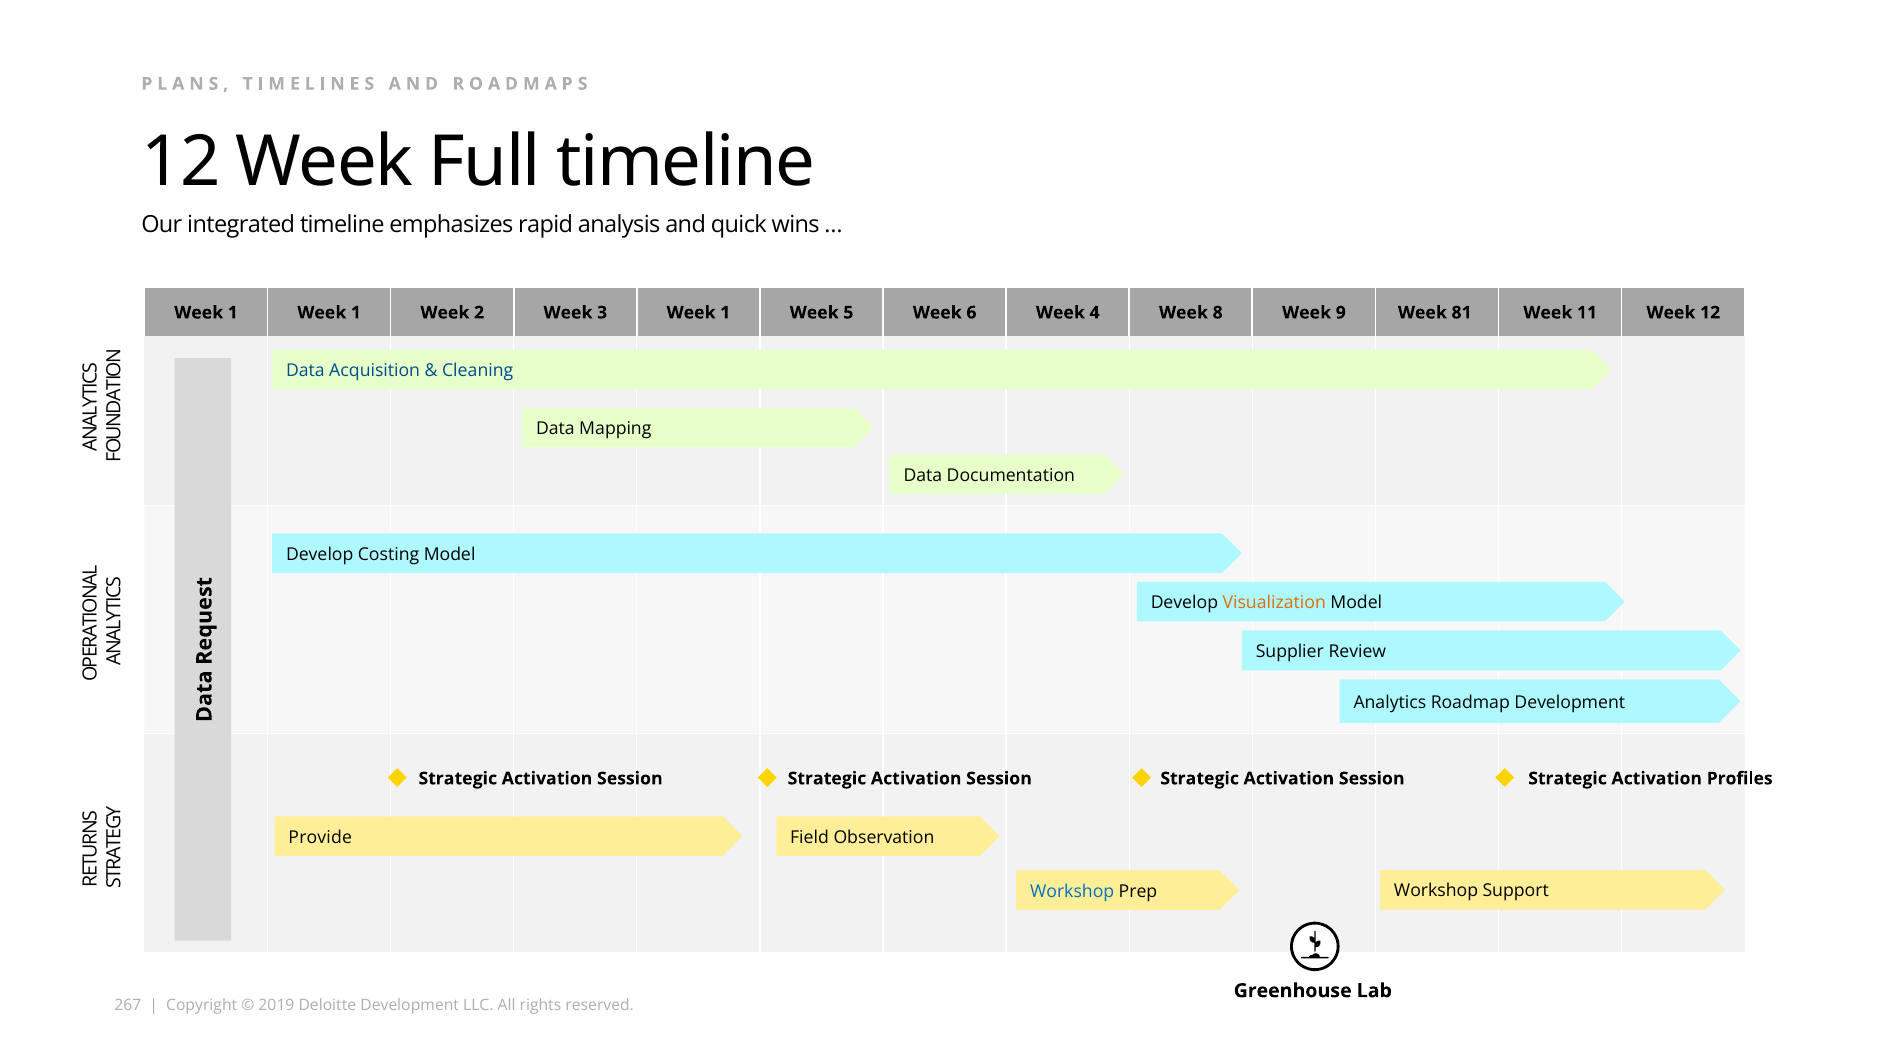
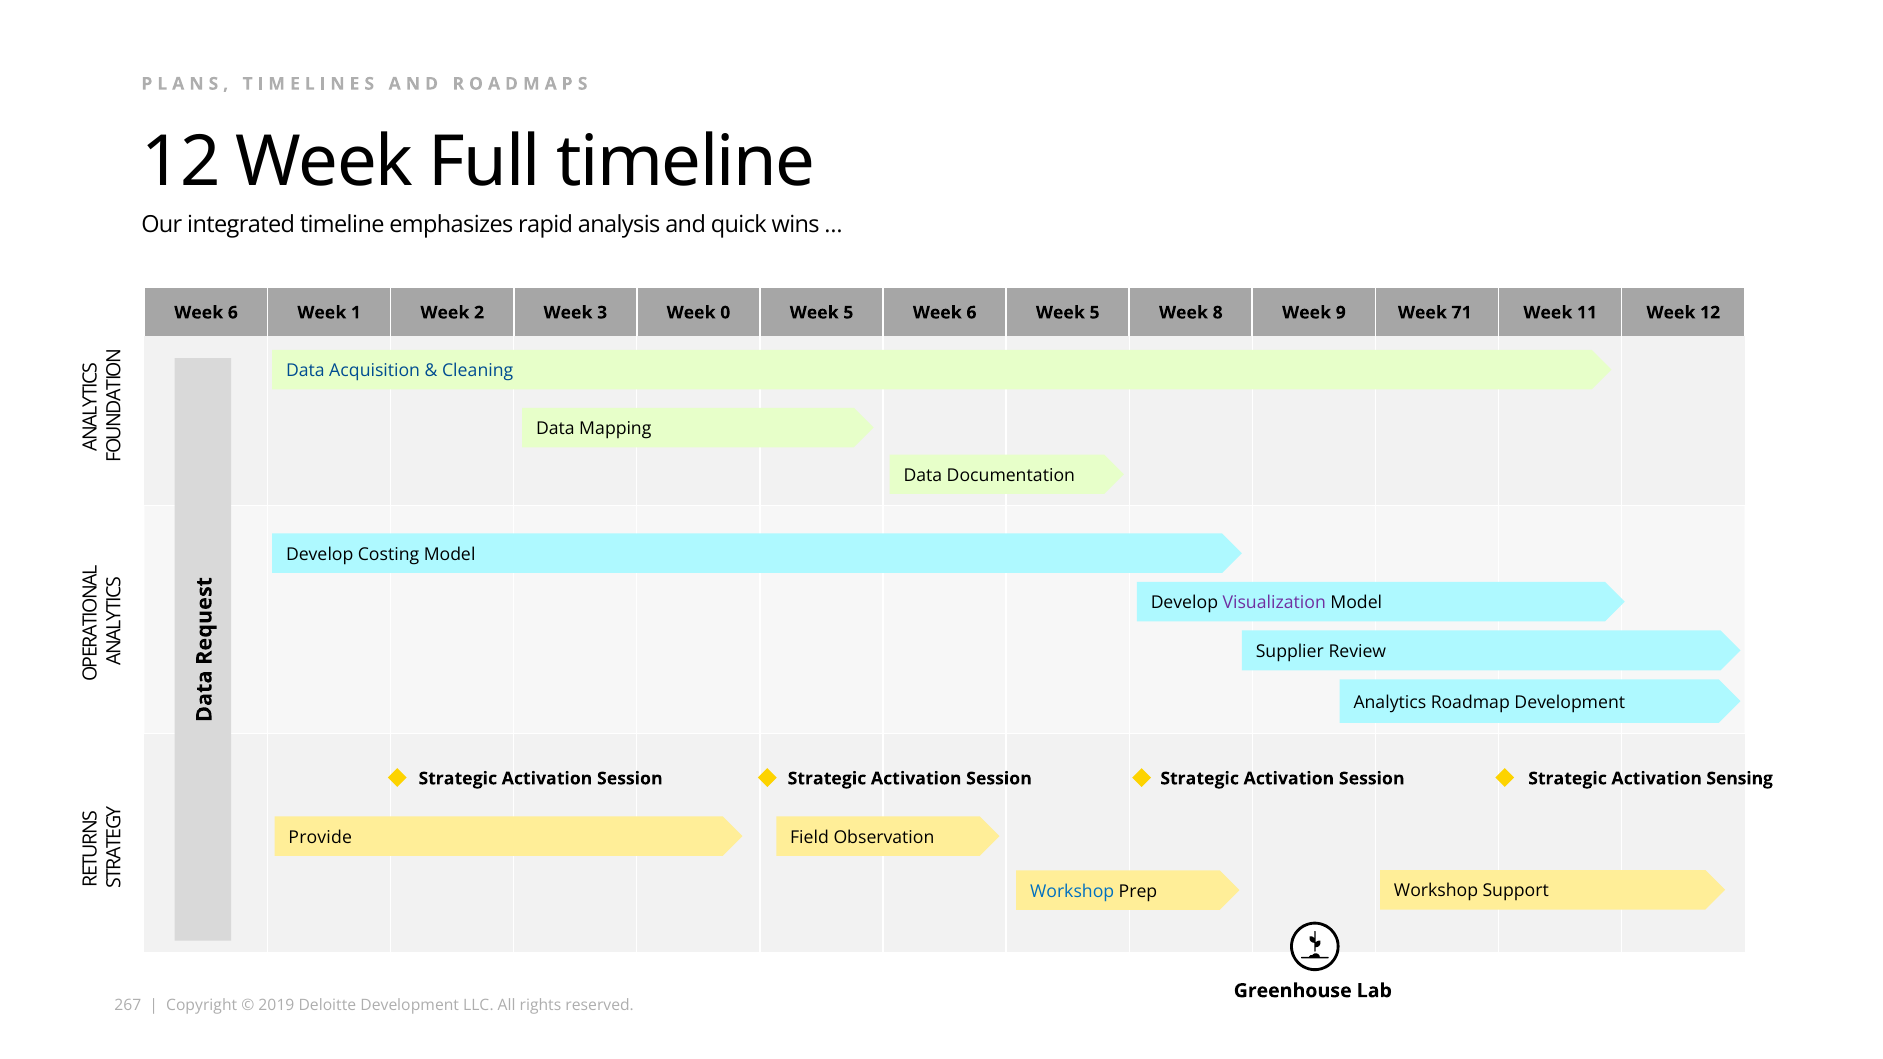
1: 1 -> 6 (233, 313)
3 Week 1: 1 -> 0 (725, 313)
6 Week 4: 4 -> 5 (1095, 313)
81: 81 -> 71 (1462, 313)
Visualization colour: orange -> purple (1274, 603)
Profiles: Profiles -> Sensing (1740, 779)
